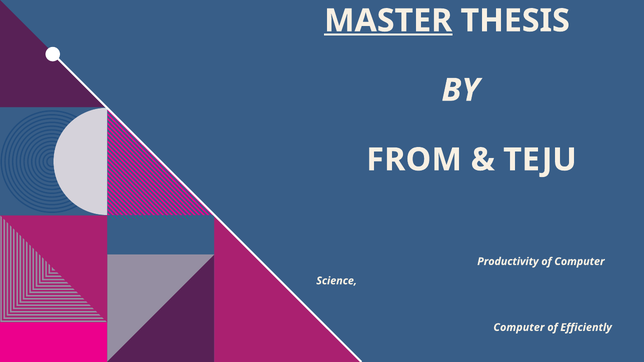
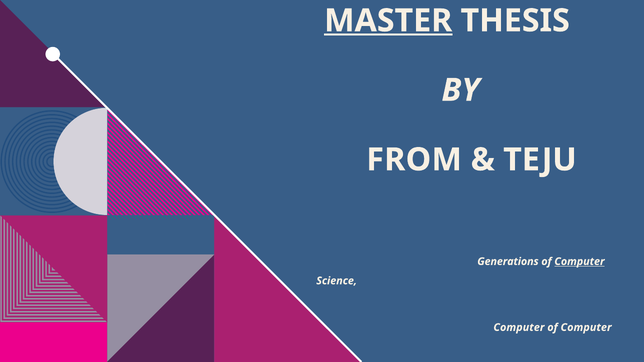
Productivity: Productivity -> Generations (508, 262)
Computer underline: none -> present (579, 262)
Efficiently: Efficiently -> Computer (586, 328)
